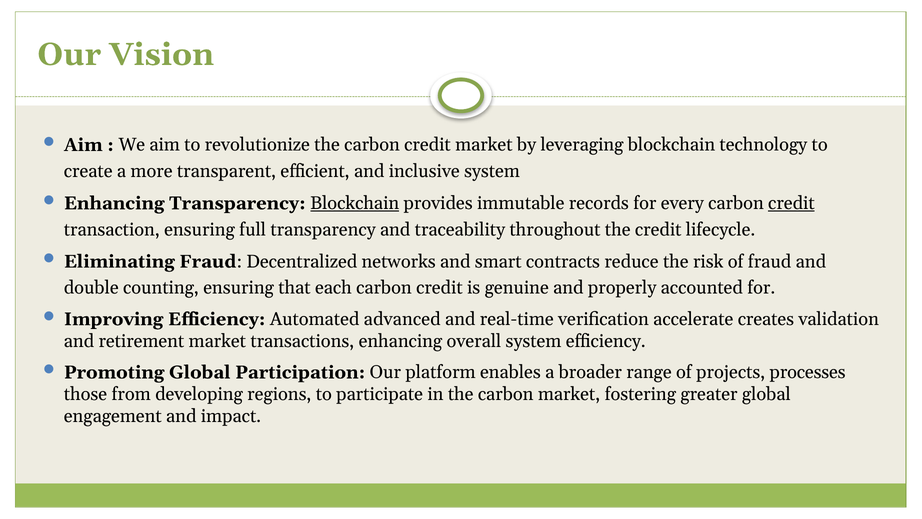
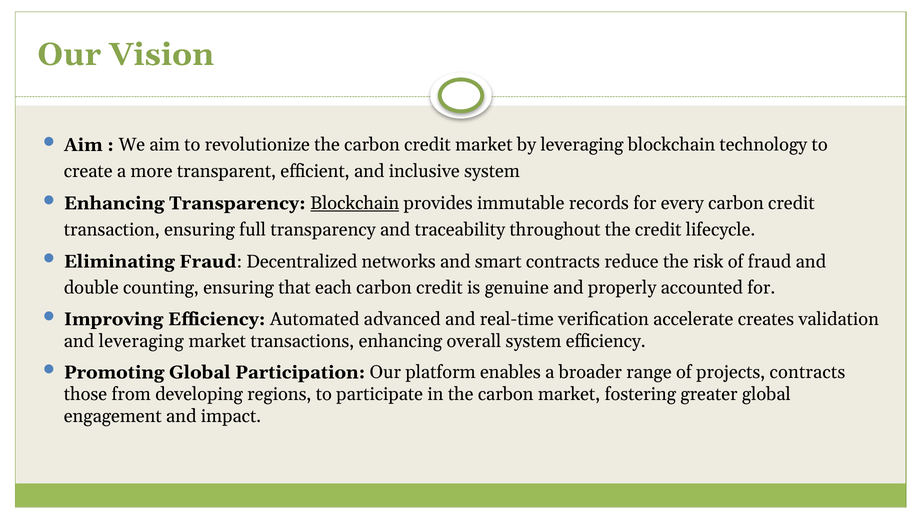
credit underline: present -> none (791, 203)
and retirement: retirement -> leveraging (141, 341)
projects processes: processes -> contracts (807, 372)
